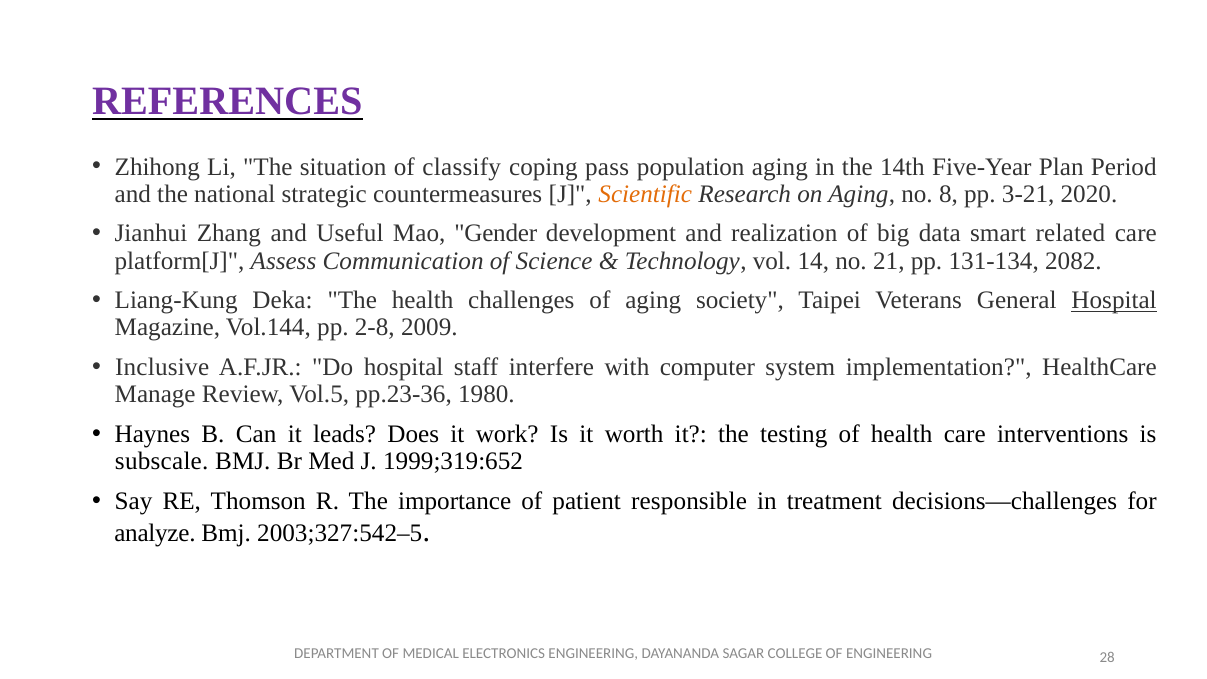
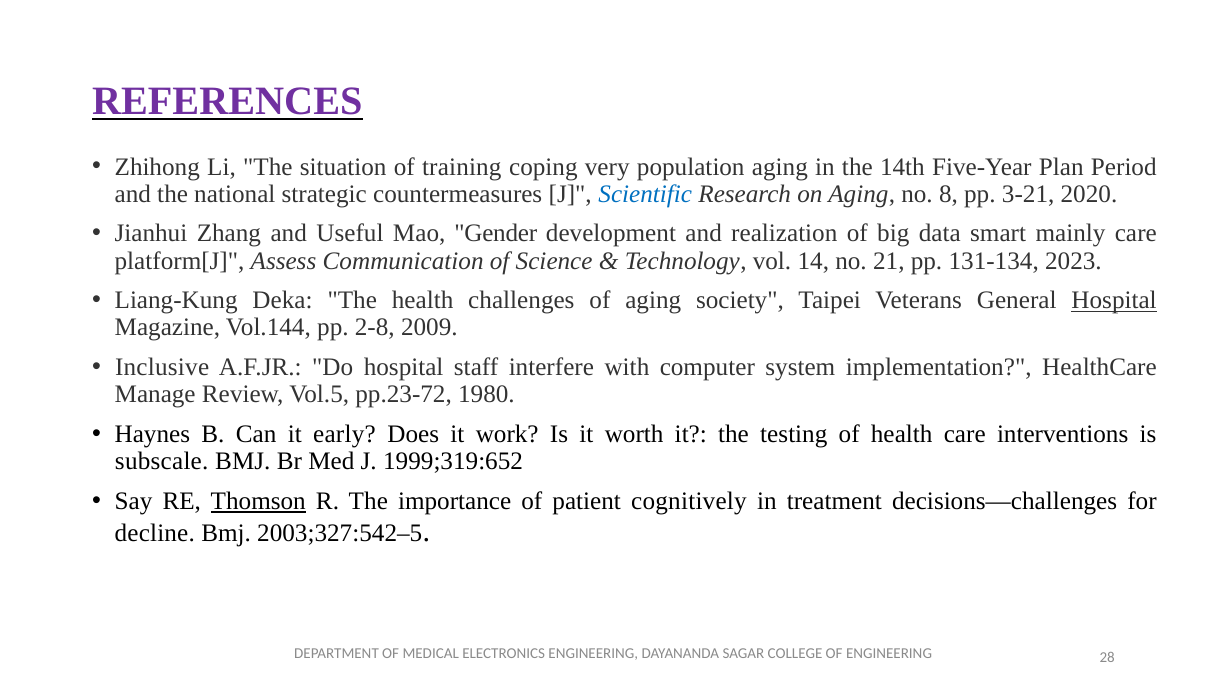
classify: classify -> training (462, 167)
pass: pass -> very (607, 167)
Scientific colour: orange -> blue (645, 194)
related: related -> mainly (1070, 234)
2082: 2082 -> 2023 (1073, 261)
pp.23-36: pp.23-36 -> pp.23-72 (404, 395)
leads: leads -> early (344, 434)
Thomson underline: none -> present (258, 501)
responsible: responsible -> cognitively (689, 501)
analyze: analyze -> decline (155, 533)
